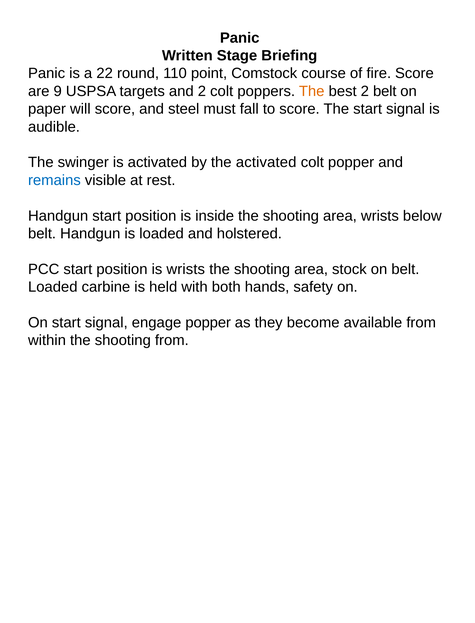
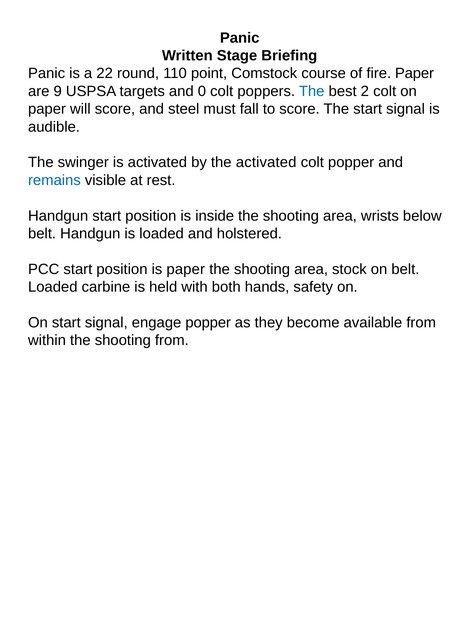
fire Score: Score -> Paper (414, 73)
and 2: 2 -> 0 (202, 91)
The colour: orange -> blue (312, 91)
2 belt: belt -> colt (385, 91)
is wrists: wrists -> paper (186, 269)
